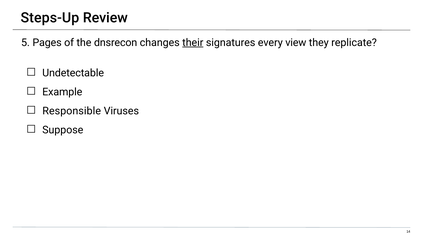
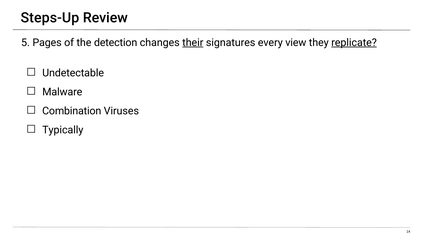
dnsrecon: dnsrecon -> detection (116, 43)
replicate underline: none -> present (354, 43)
Example: Example -> Malware (62, 92)
Responsible: Responsible -> Combination (72, 111)
Suppose: Suppose -> Typically (63, 130)
